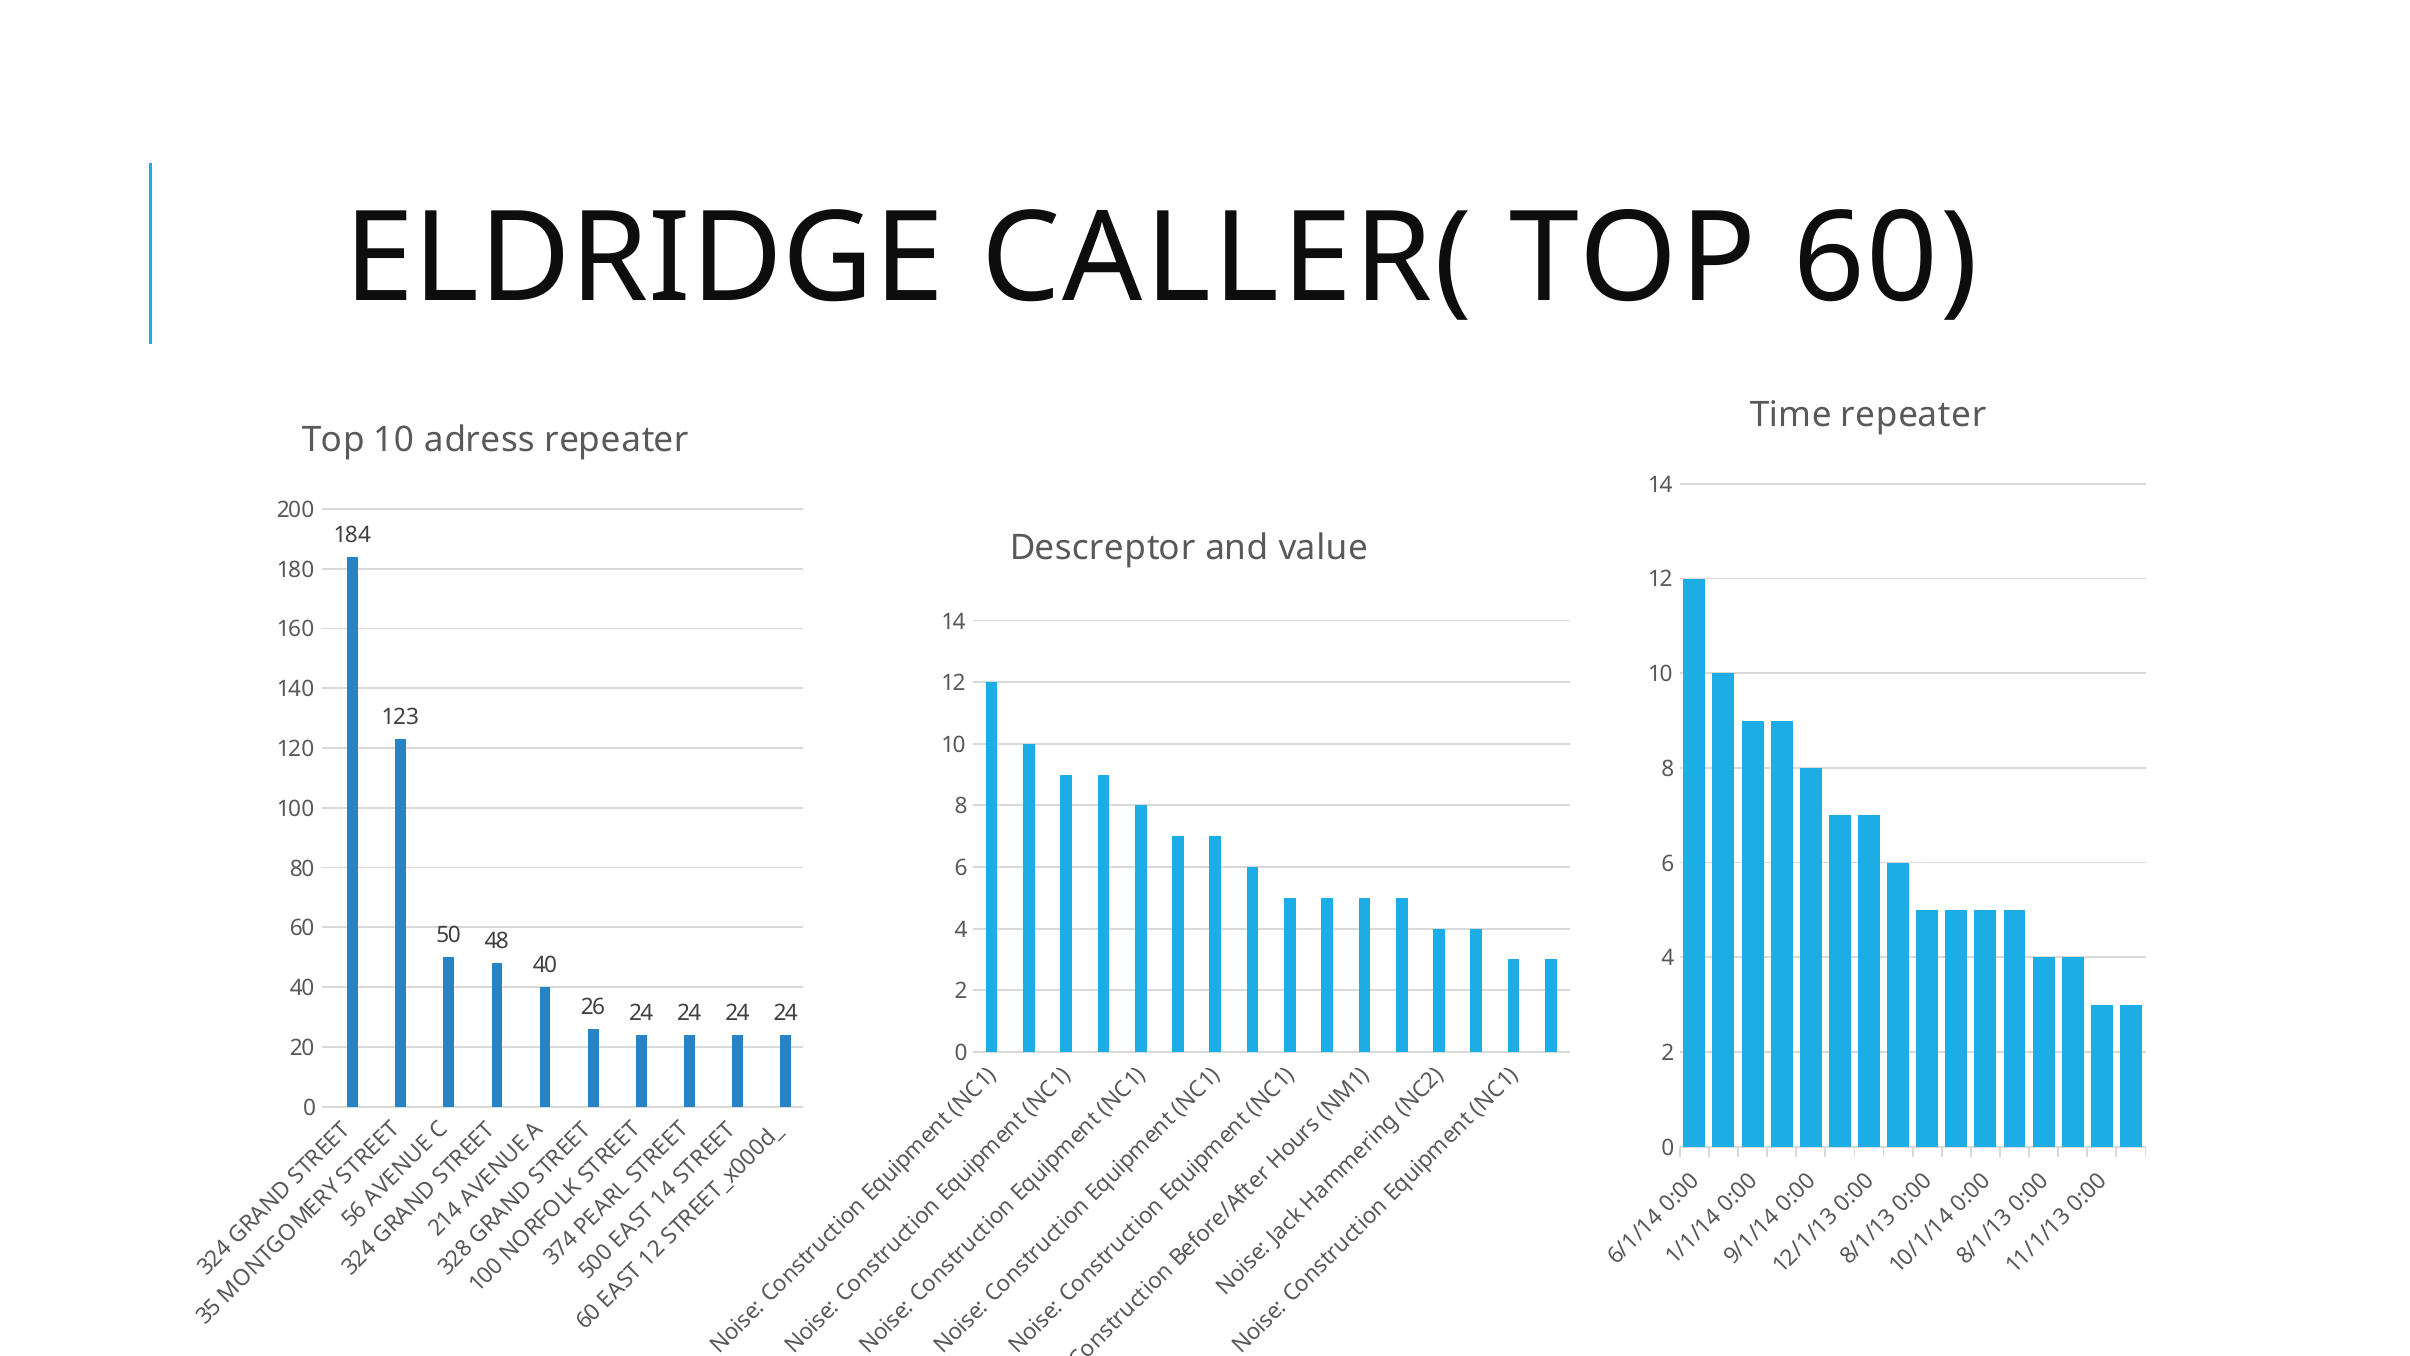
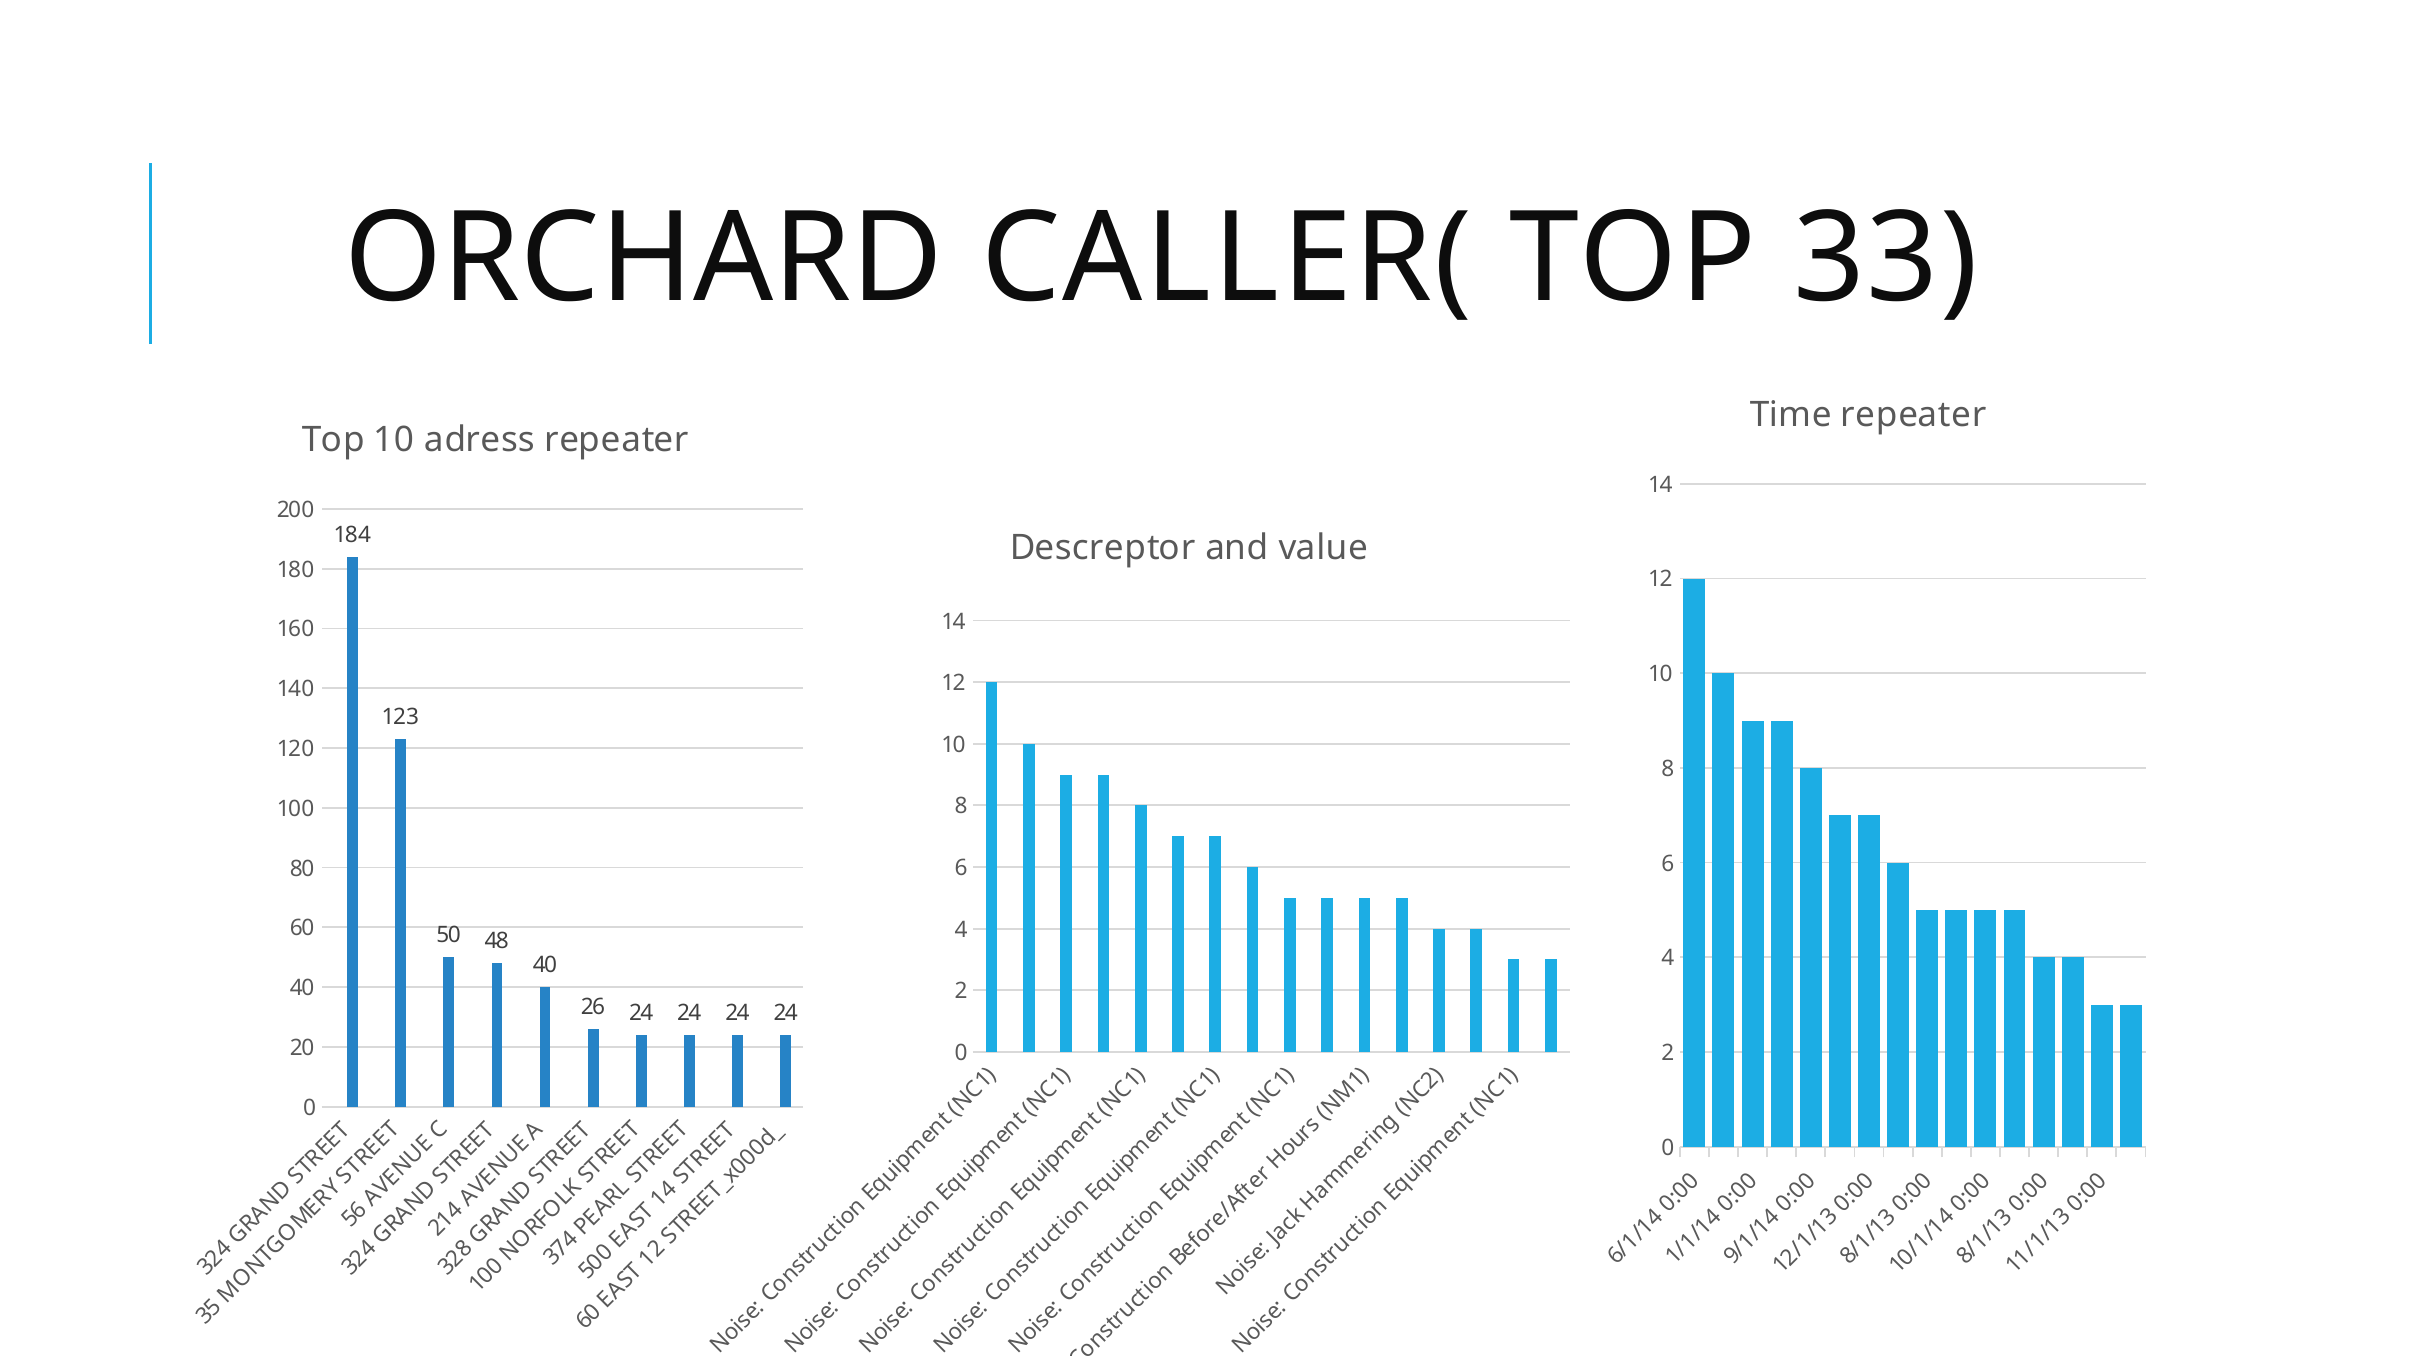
ELDRIDGE: ELDRIDGE -> ORCHARD (644, 259)
TOP 60: 60 -> 33 (1886, 259)
